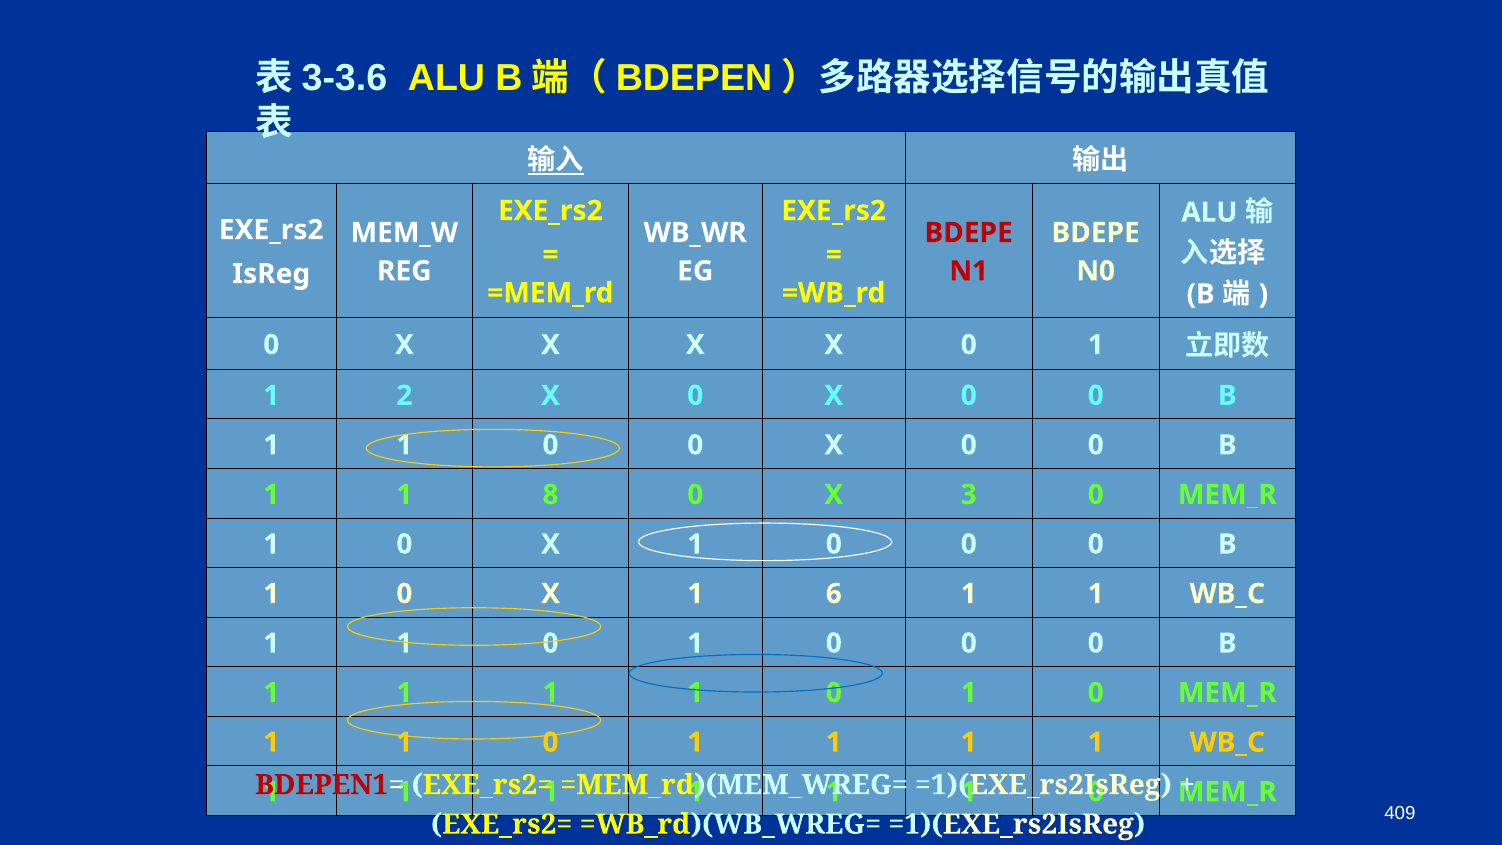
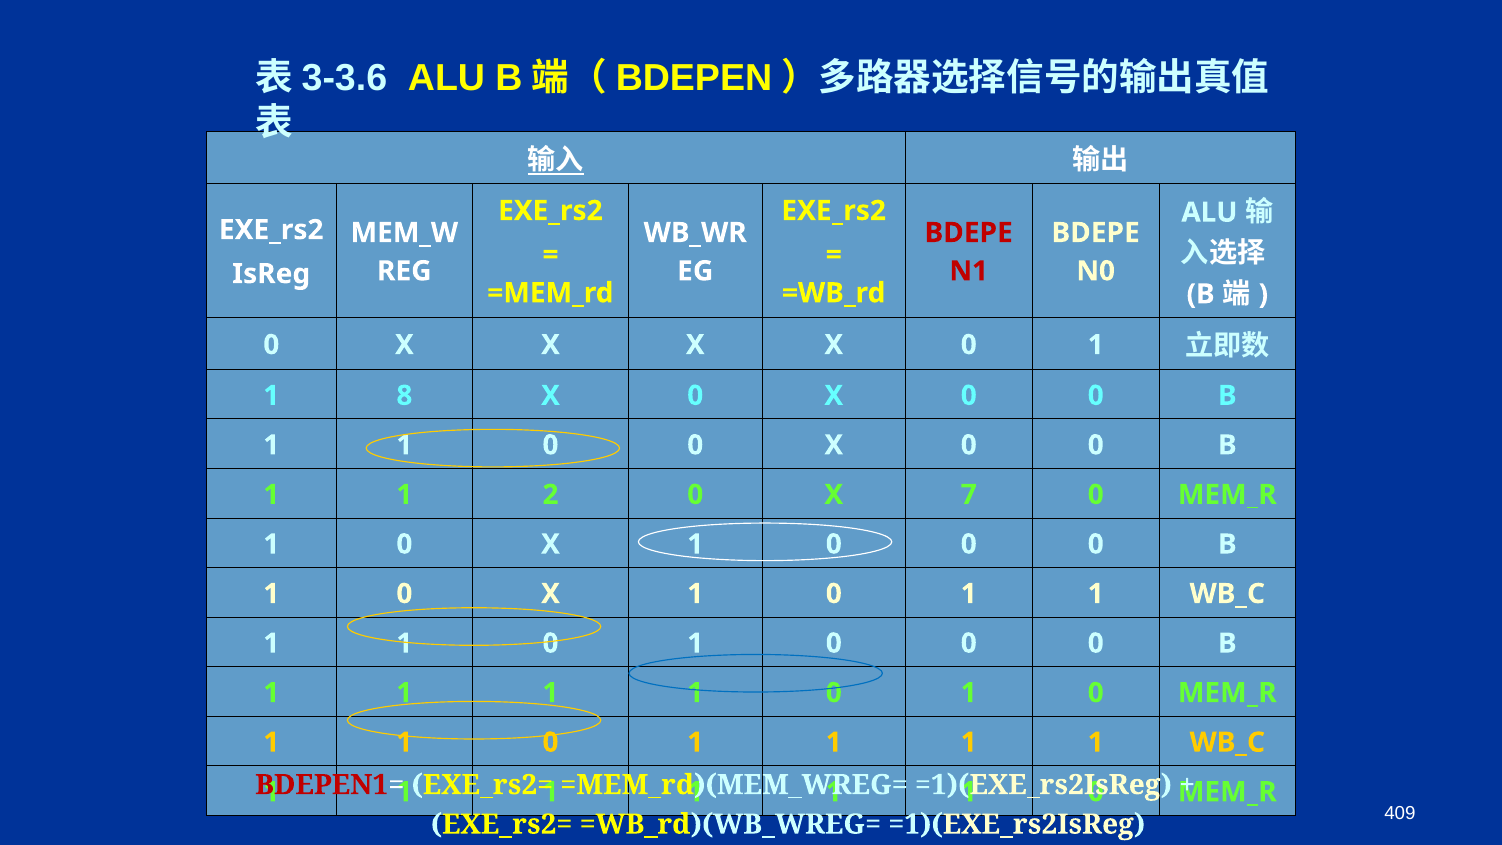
2: 2 -> 8 (404, 396)
8: 8 -> 2 (550, 495)
3: 3 -> 7 (969, 495)
6: 6 -> 0 (834, 594)
